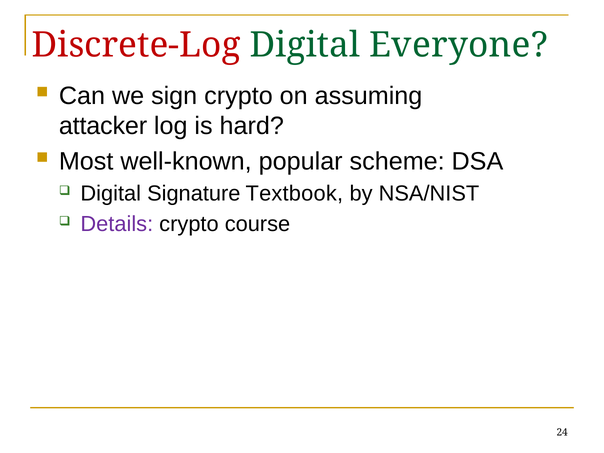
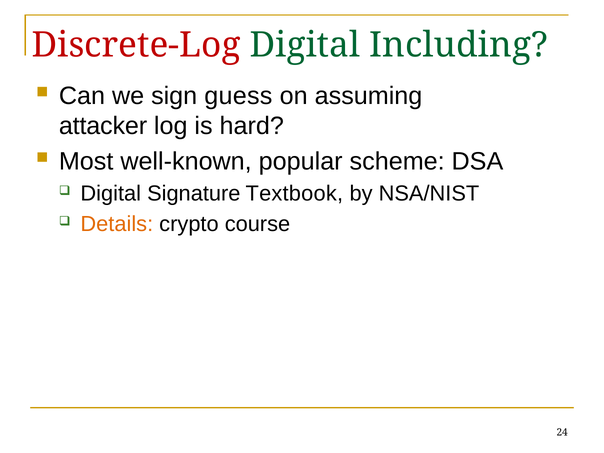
Everyone: Everyone -> Including (459, 45)
sign crypto: crypto -> guess (238, 96)
Details colour: purple -> orange (117, 224)
